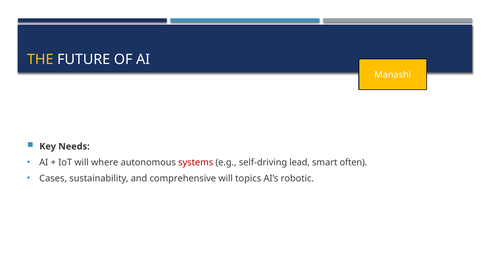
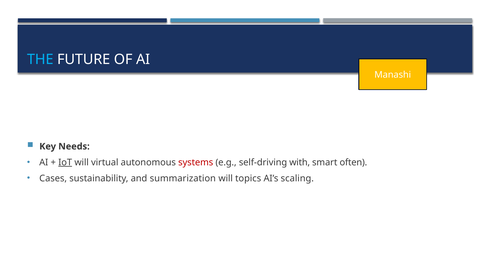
THE colour: yellow -> light blue (40, 60)
IoT underline: none -> present (65, 162)
where: where -> virtual (105, 162)
lead: lead -> with (300, 162)
comprehensive: comprehensive -> summarization (183, 178)
robotic: robotic -> scaling (297, 178)
